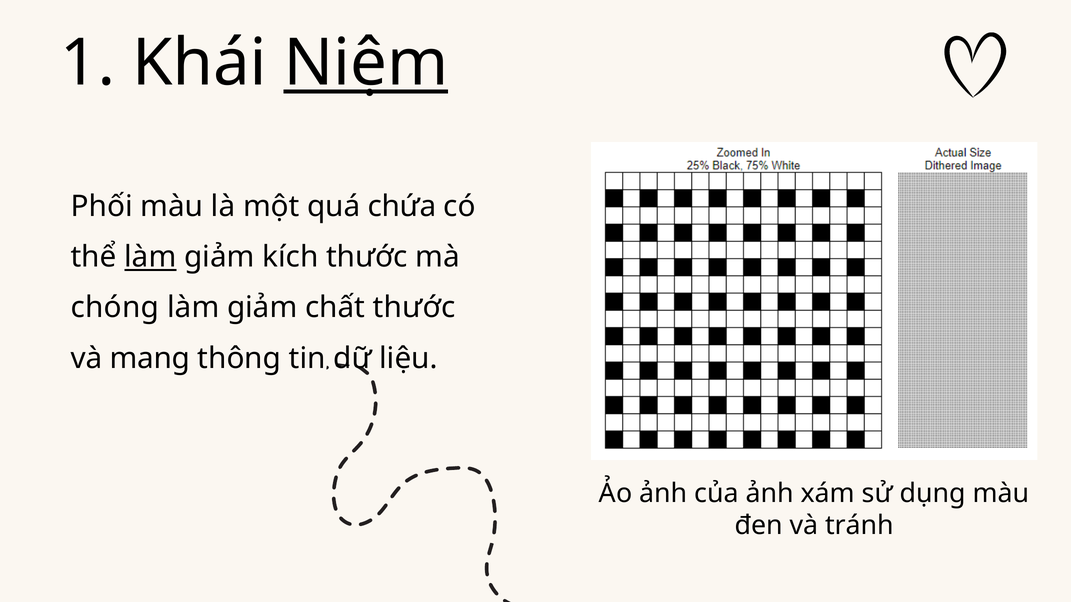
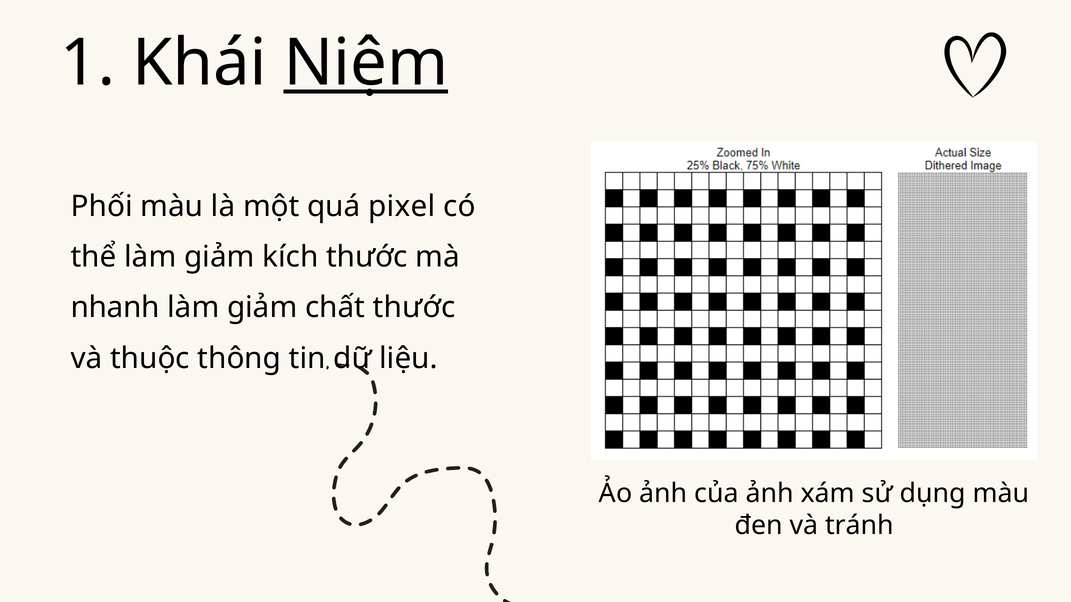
chứa: chứa -> pixel (402, 207)
làm underline: present -> none (150, 257)
chóng: chóng -> nhanh (115, 308)
mang: mang -> thuộc (150, 358)
